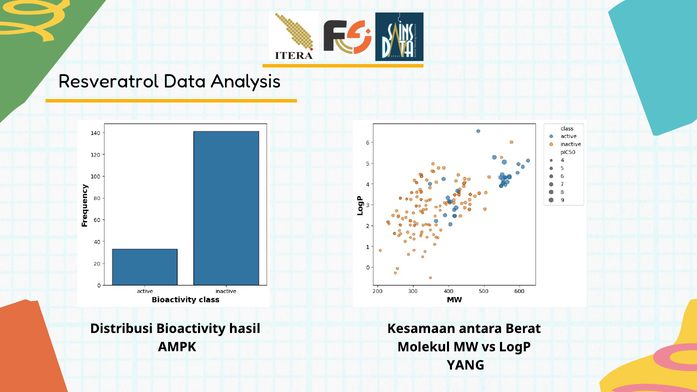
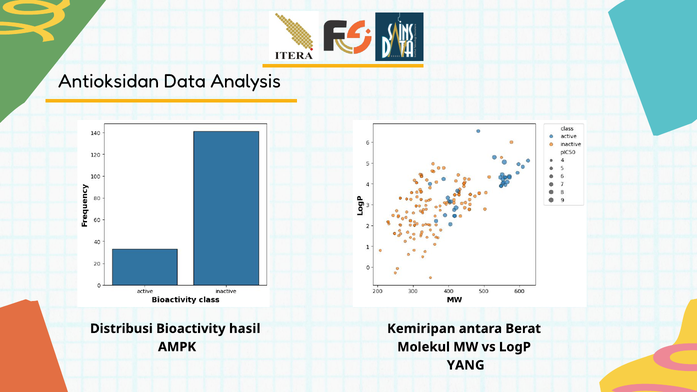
Resveratrol: Resveratrol -> Antioksidan (109, 81)
Kesamaan: Kesamaan -> Kemiripan (421, 329)
